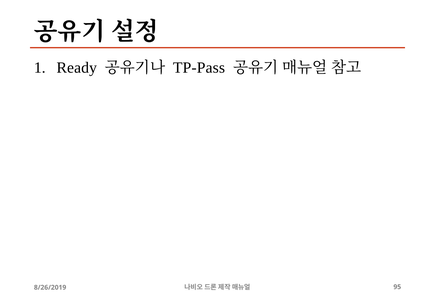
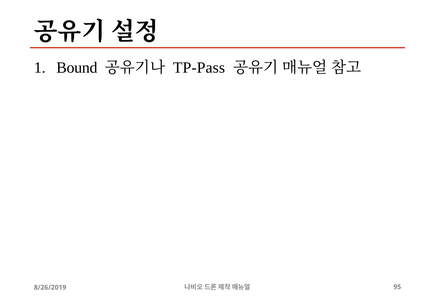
Ready: Ready -> Bound (77, 68)
